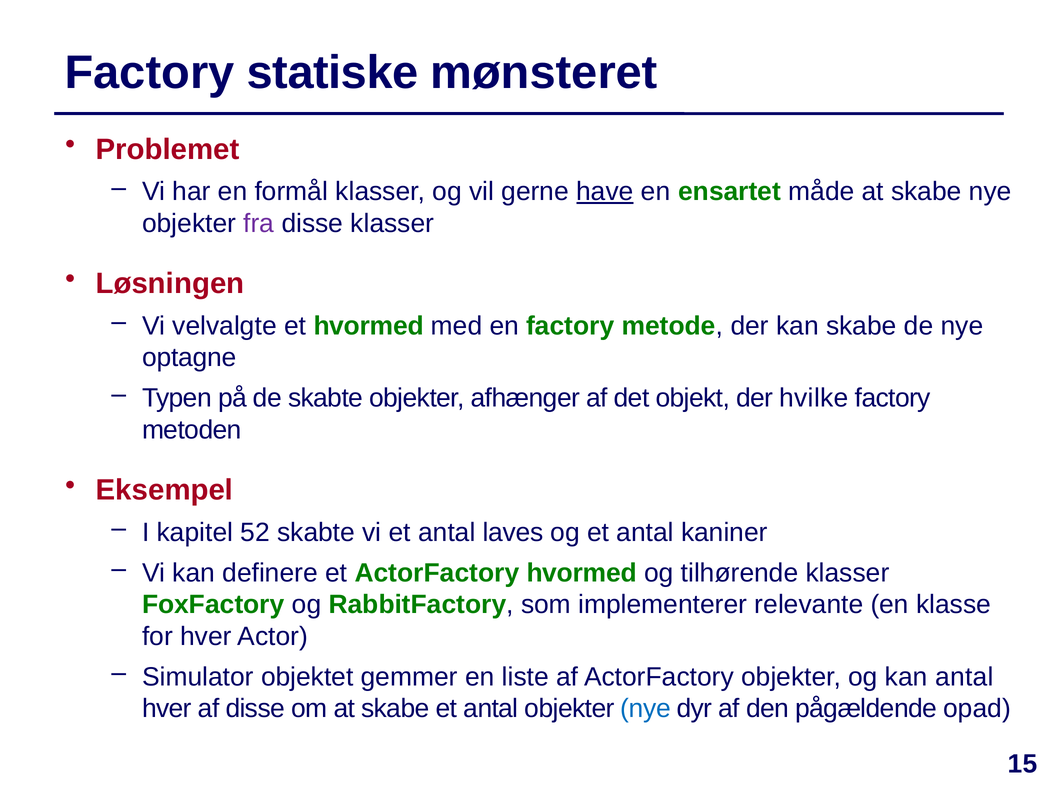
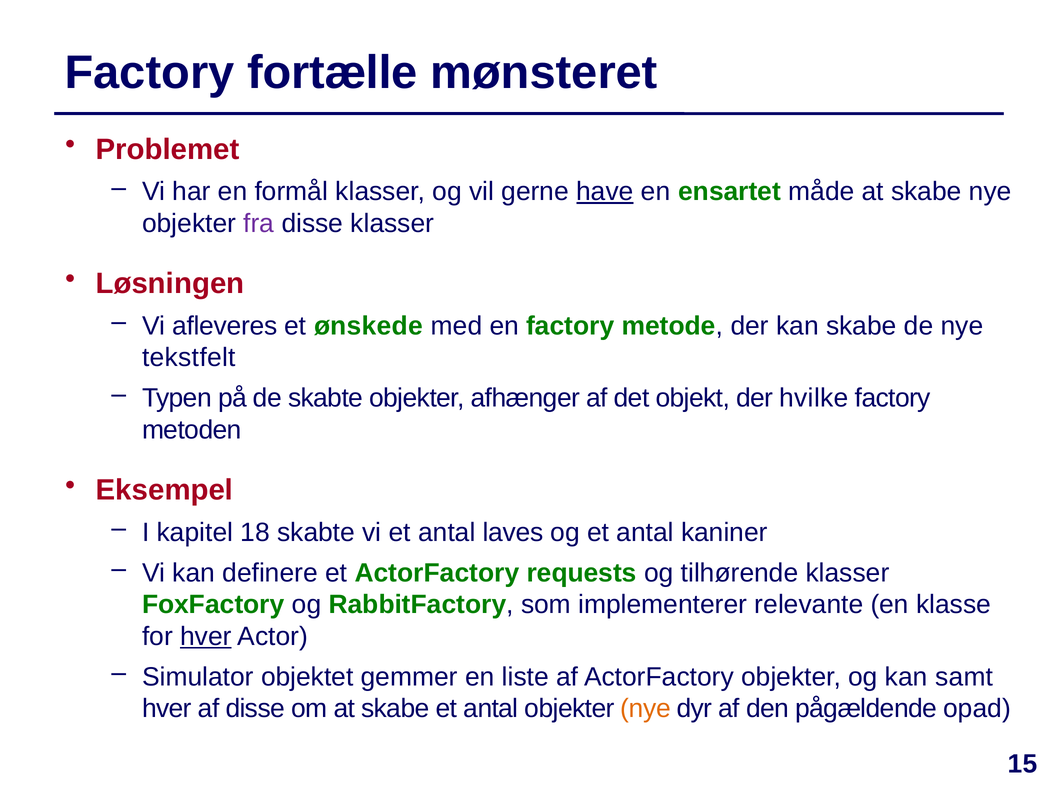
statiske: statiske -> fortælle (333, 73)
velvalgte: velvalgte -> afleveres (225, 326)
et hvormed: hvormed -> ønskede (368, 326)
optagne: optagne -> tekstfelt (189, 357)
52: 52 -> 18 (255, 532)
ActorFactory hvormed: hvormed -> requests (582, 573)
hver underline: none -> present (206, 636)
kan antal: antal -> samt (964, 677)
nye colour: blue -> orange (646, 708)
